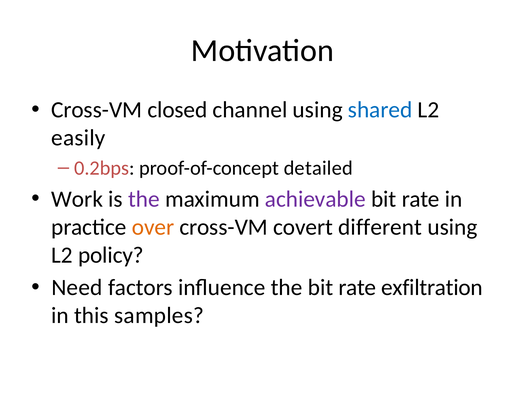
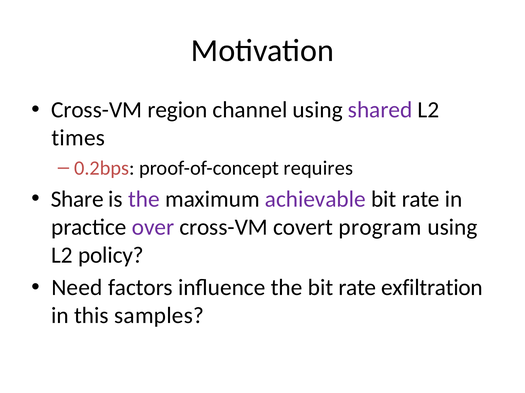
closed: closed -> region (177, 110)
shared colour: blue -> purple (380, 110)
easily: easily -> times (78, 138)
detailed: detailed -> requires (318, 168)
Work: Work -> Share (77, 199)
over colour: orange -> purple (153, 227)
different: different -> program (380, 227)
